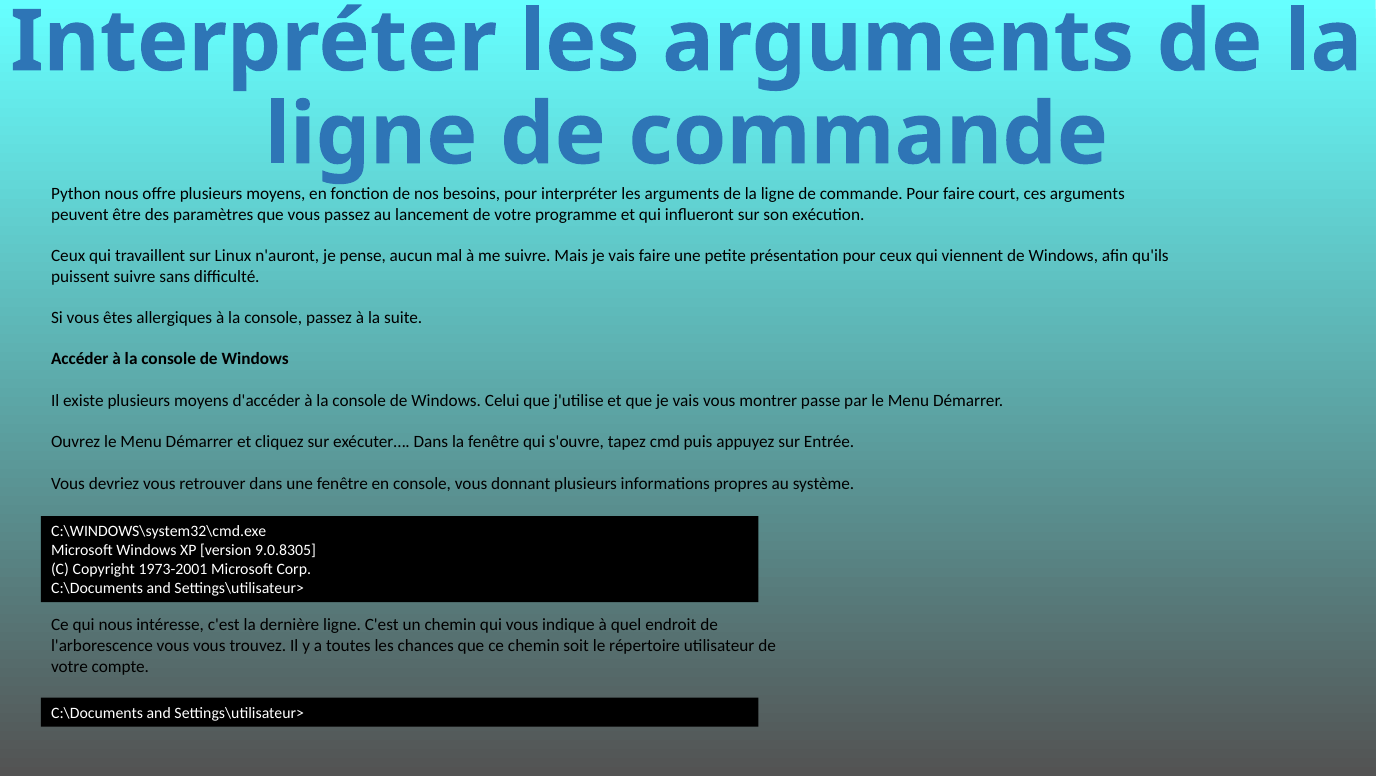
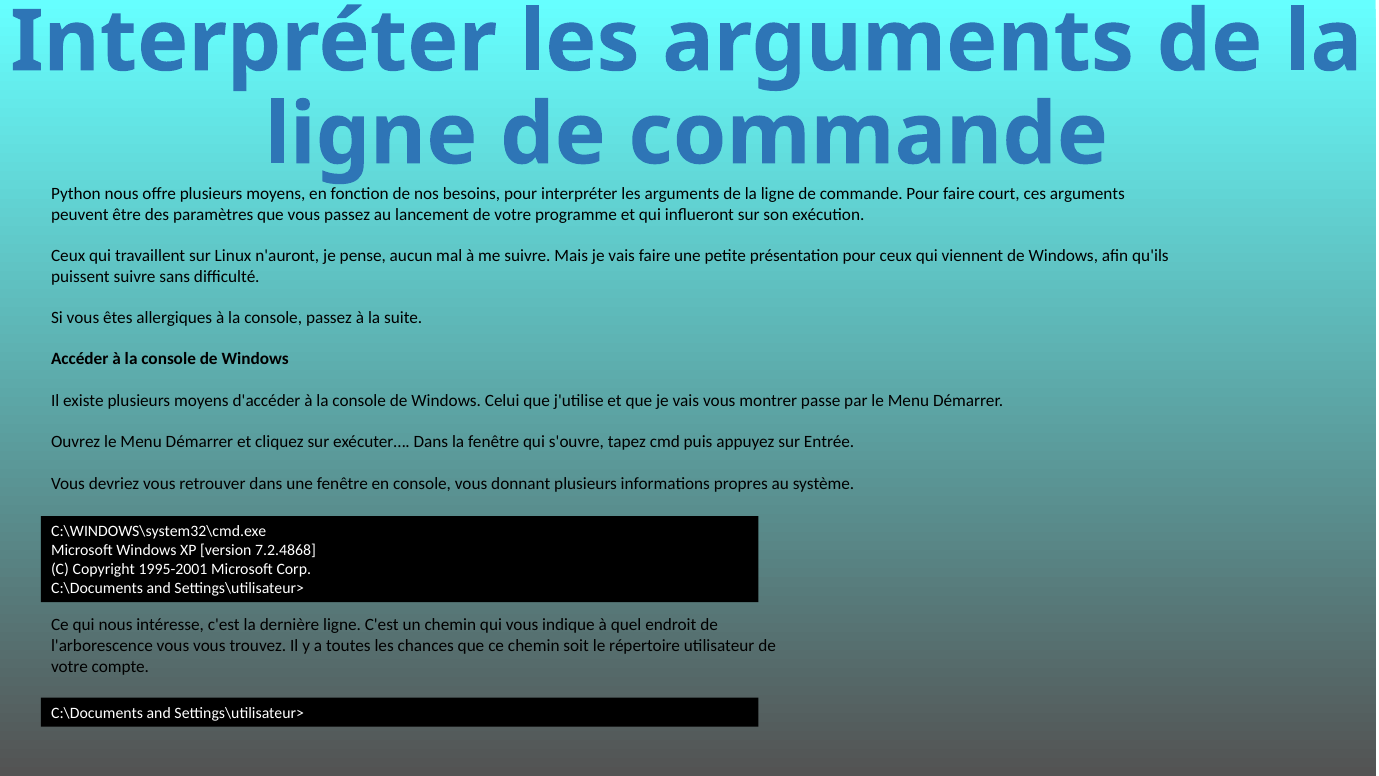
9.0.8305: 9.0.8305 -> 7.2.4868 (286, 550)
1973-2001: 1973-2001 -> 1995-2001 (173, 569)
